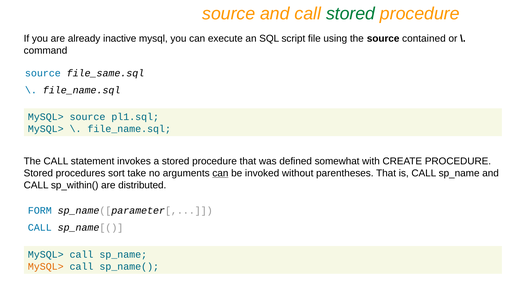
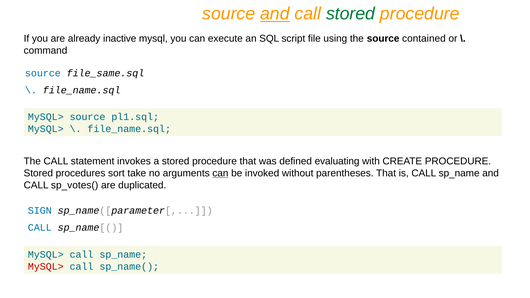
and underline: none -> present (275, 14)
somewhat: somewhat -> evaluating (337, 161)
sp_within(: sp_within( -> sp_votes( (75, 185)
distributed: distributed -> duplicated (142, 185)
FORM: FORM -> SIGN (40, 211)
MySQL> colour: orange -> red (46, 267)
